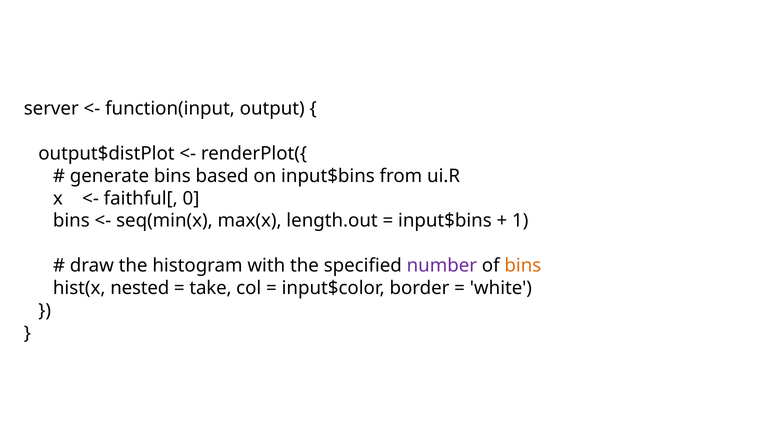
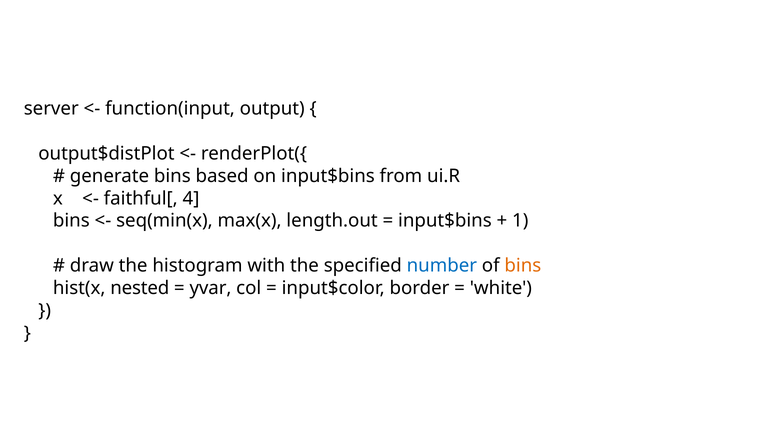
0: 0 -> 4 (191, 198)
number colour: purple -> blue (442, 266)
take: take -> yvar (210, 288)
